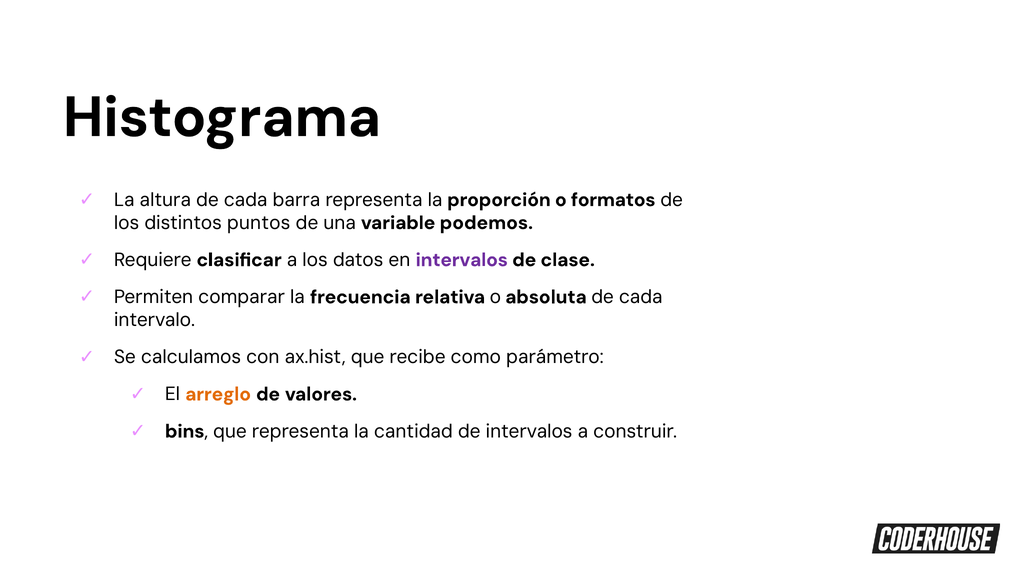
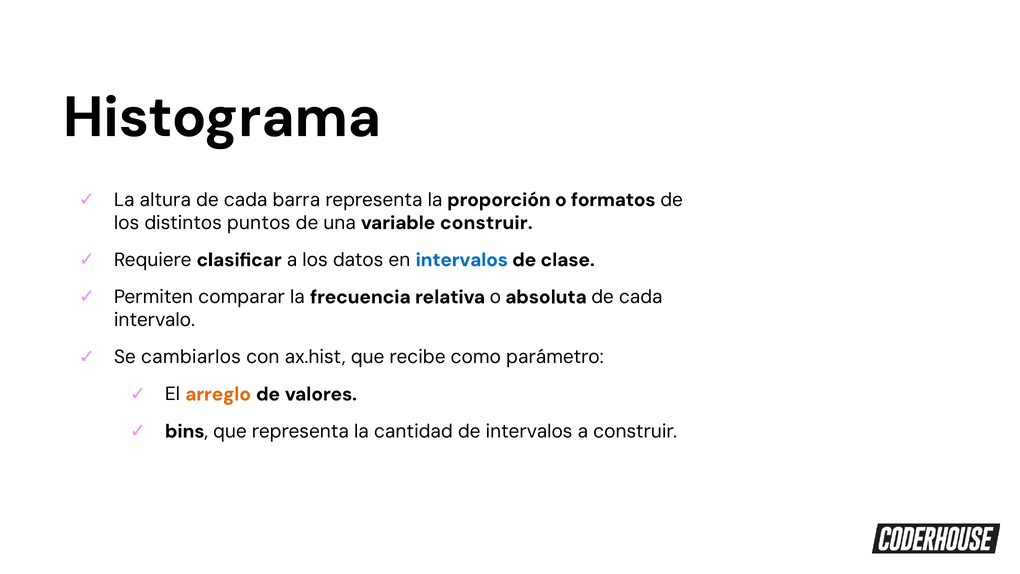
variable podemos: podemos -> construir (486, 223)
intervalos colour: purple -> blue (462, 260)
calculamos: calculamos -> cambiarlos (191, 357)
